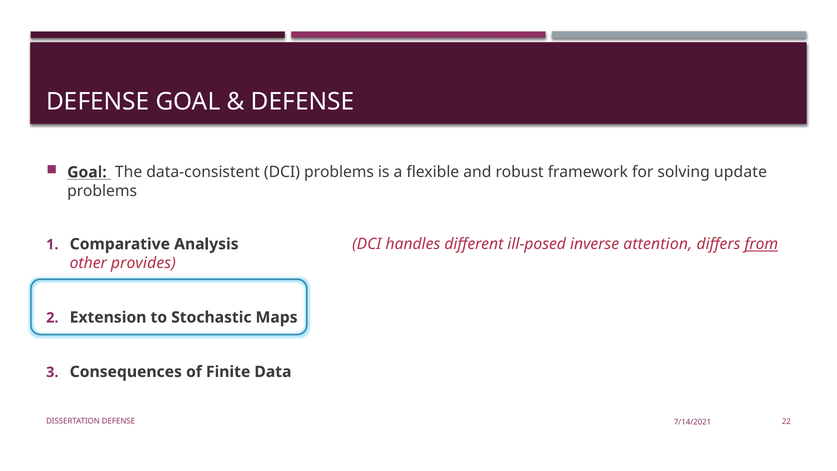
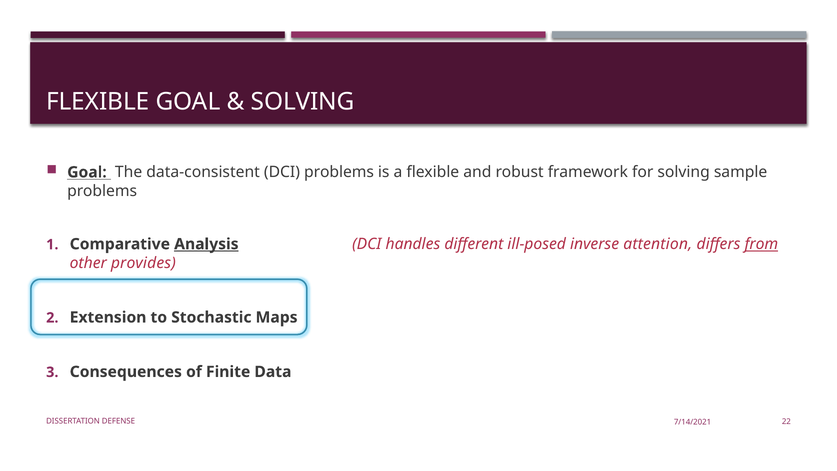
DEFENSE: DEFENSE -> FLEXIBLE (98, 102)
DEFENSE: DEFENSE -> SOLVING (303, 102)
update: update -> sample (741, 172)
Analysis underline: none -> present (206, 244)
